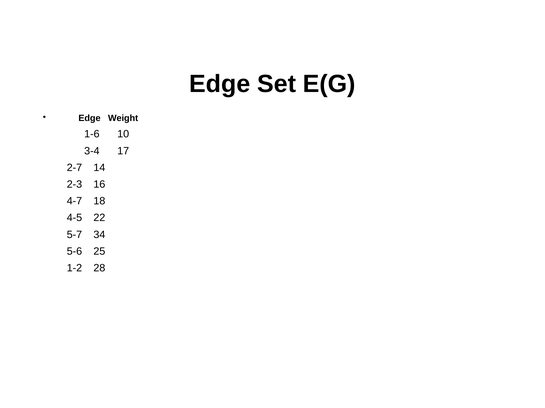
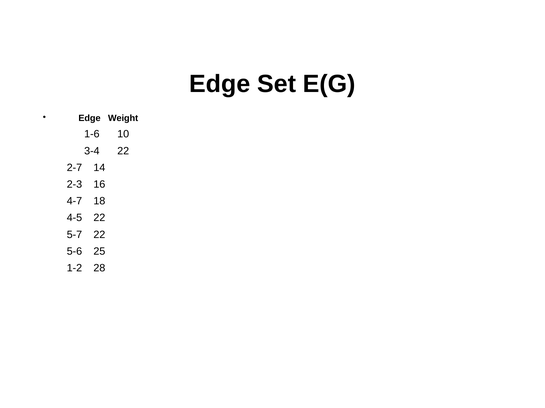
3-4 17: 17 -> 22 (123, 151)
5-7 34: 34 -> 22 (99, 235)
